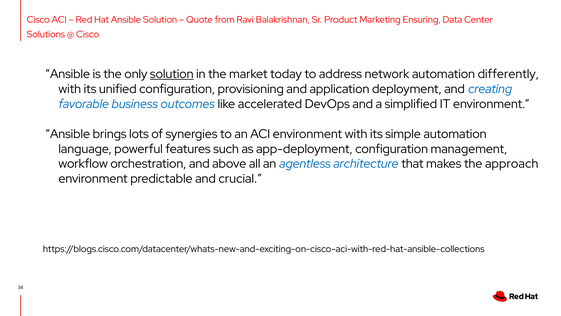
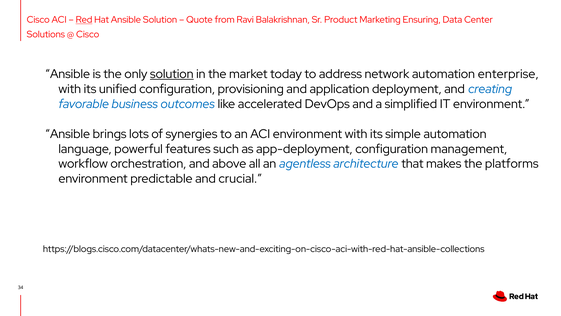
Red underline: none -> present (84, 20)
differently: differently -> enterprise (508, 74)
approach: approach -> platforms (512, 164)
